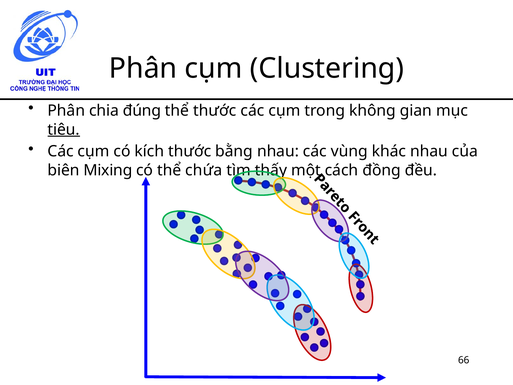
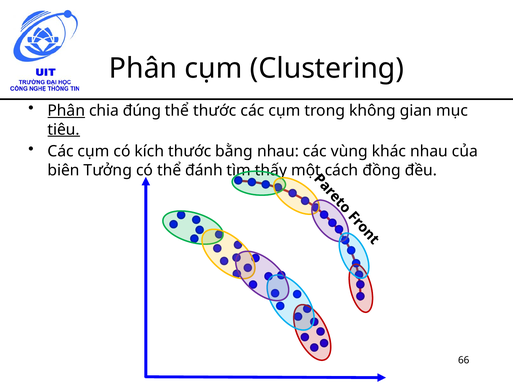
Phân underline: none -> present (66, 111)
Mixing: Mixing -> Tưởng (108, 170)
chứa: chứa -> đánh (204, 170)
